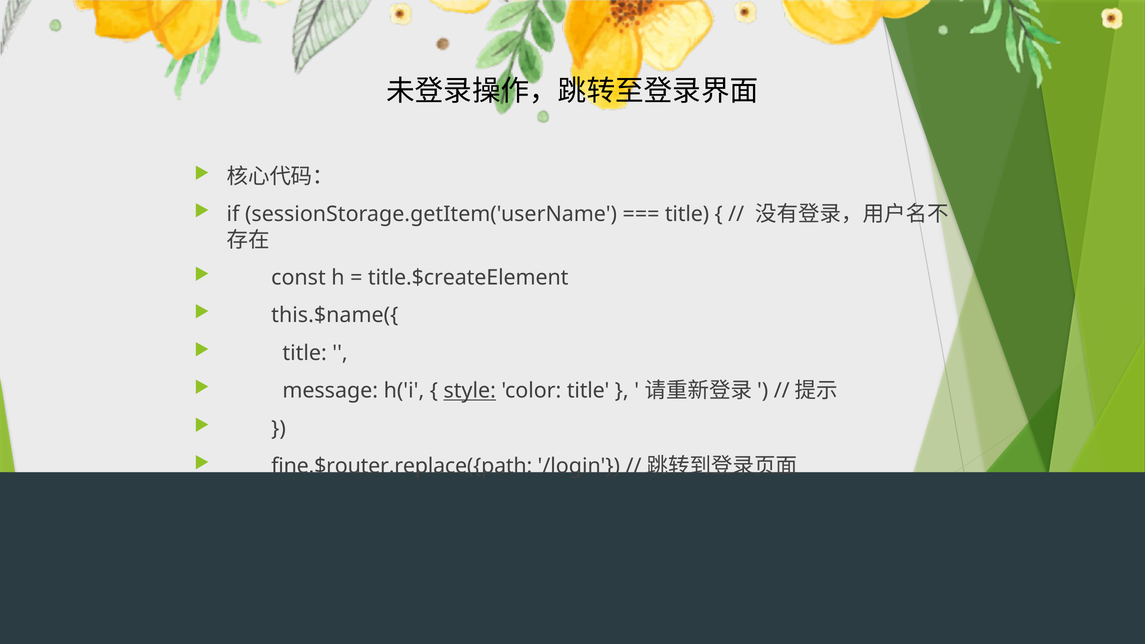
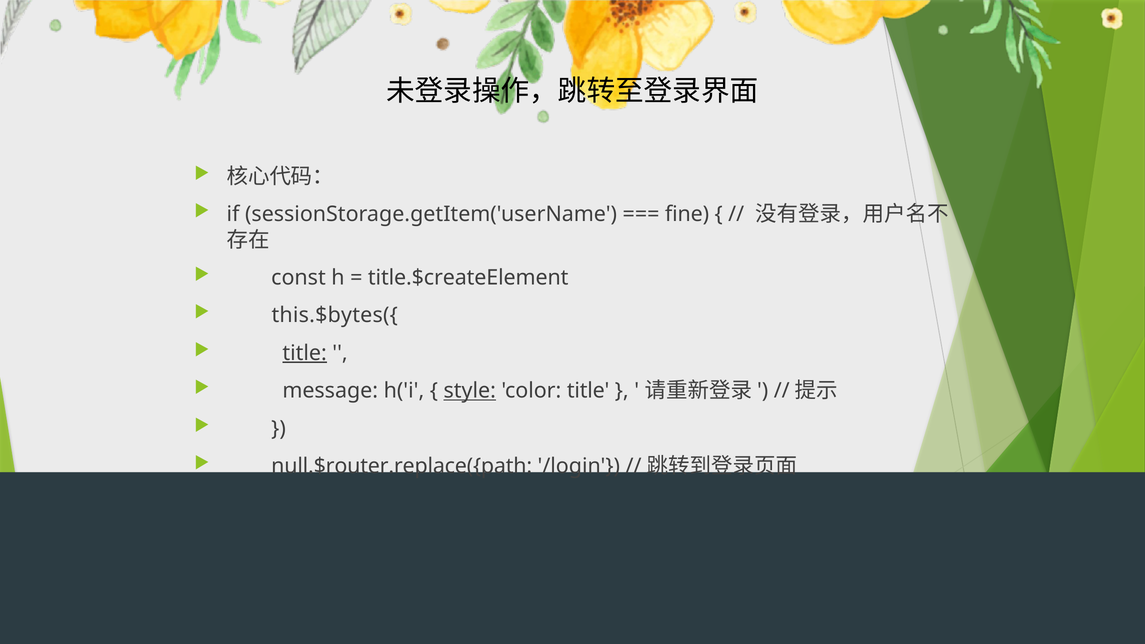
title: title -> fine (687, 214)
this.$name({: this.$name({ -> this.$bytes({ (335, 315)
title underline: none -> present (305, 353)
fine.$router.replace({path: fine.$router.replace({path -> null.$router.replace({path (402, 466)
